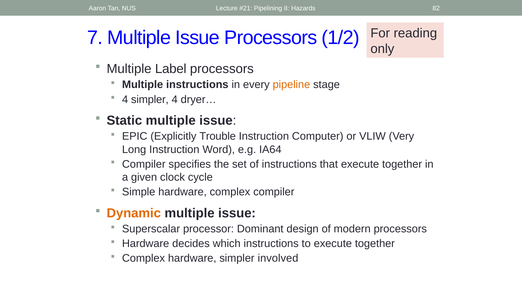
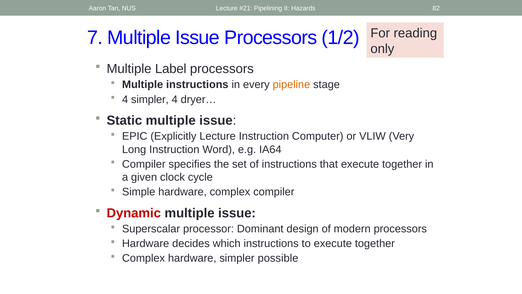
Explicitly Trouble: Trouble -> Lecture (218, 136)
Dynamic colour: orange -> red (134, 213)
involved: involved -> possible (278, 258)
